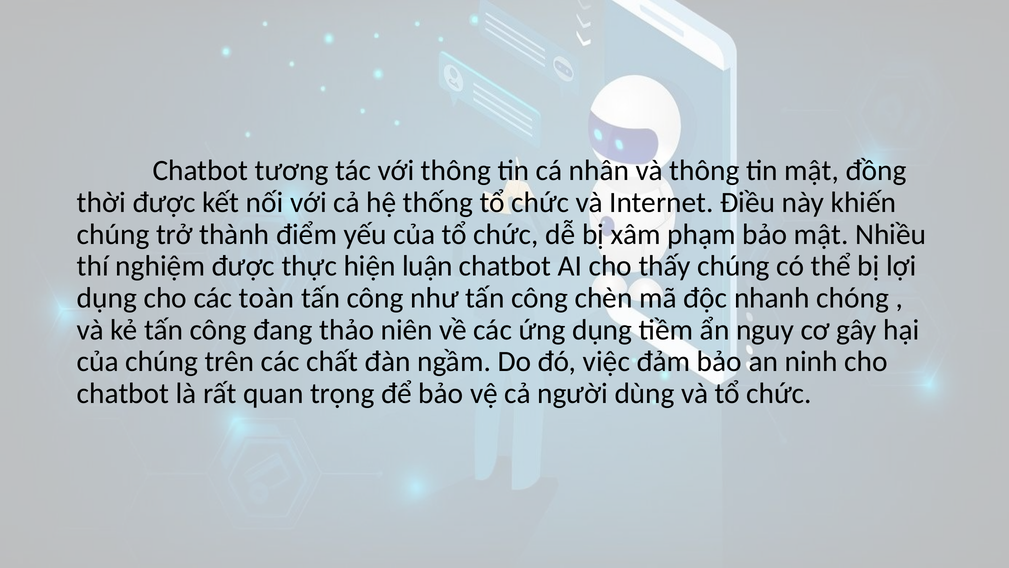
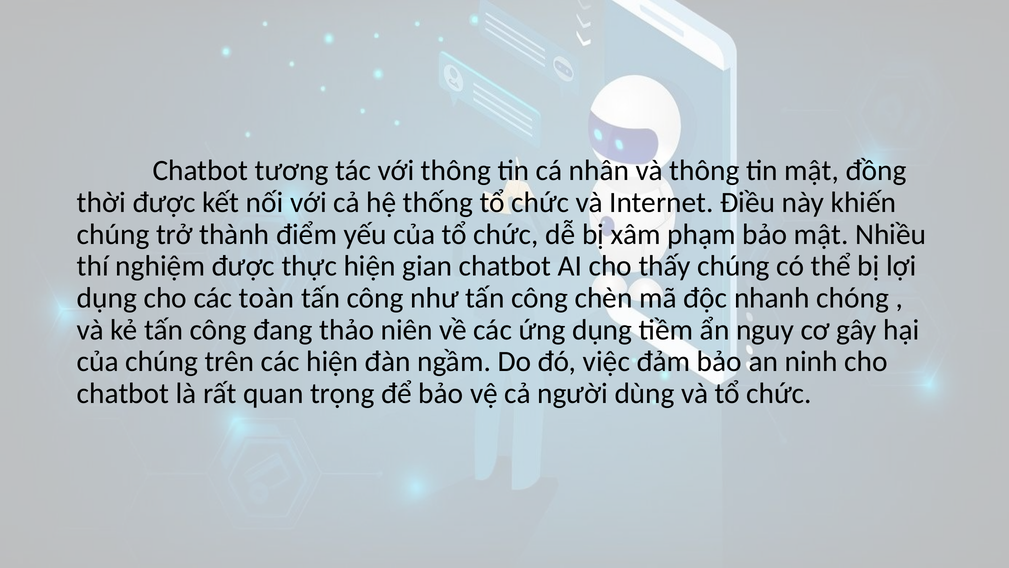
luận: luận -> gian (427, 266)
các chất: chất -> hiện (332, 361)
